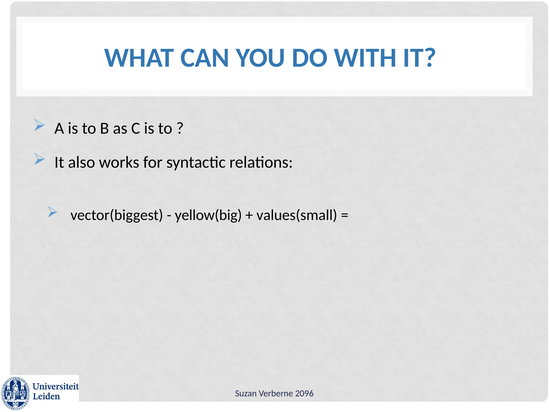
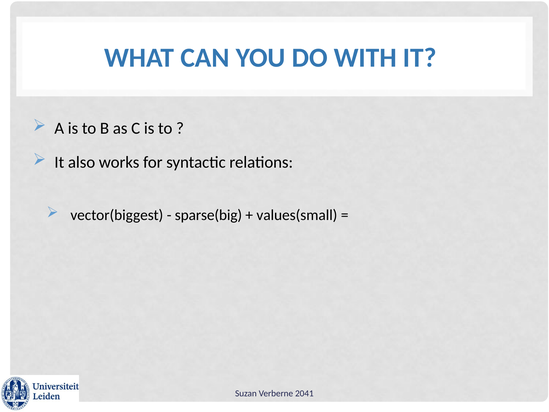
yellow(big: yellow(big -> sparse(big (208, 215)
2096: 2096 -> 2041 (304, 393)
